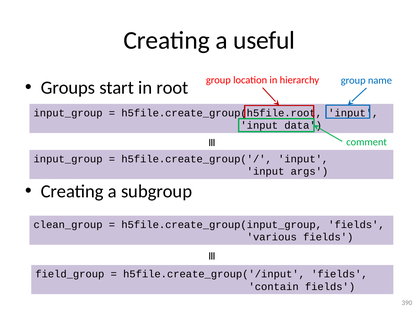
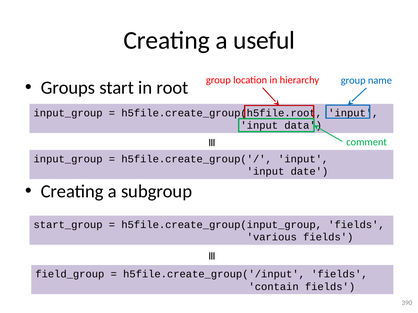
args: args -> date (309, 172)
clean_group: clean_group -> start_group (68, 225)
